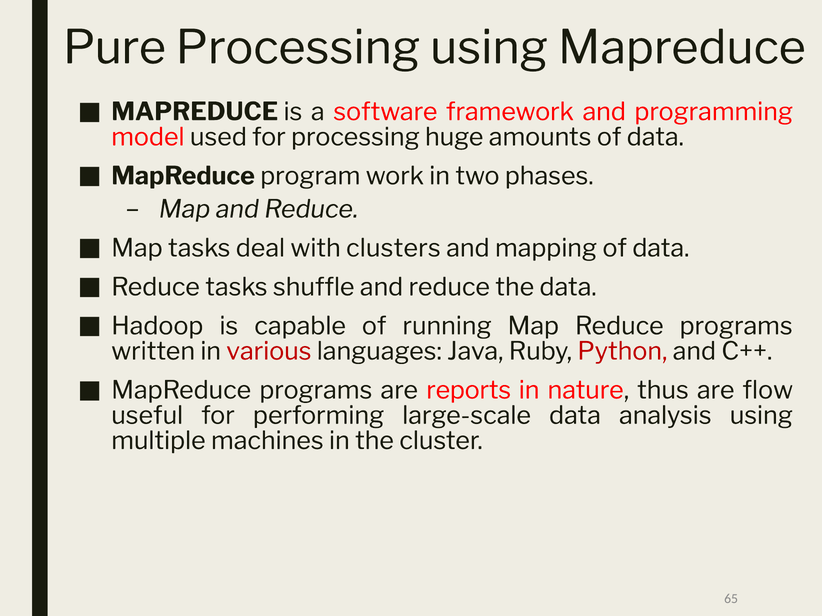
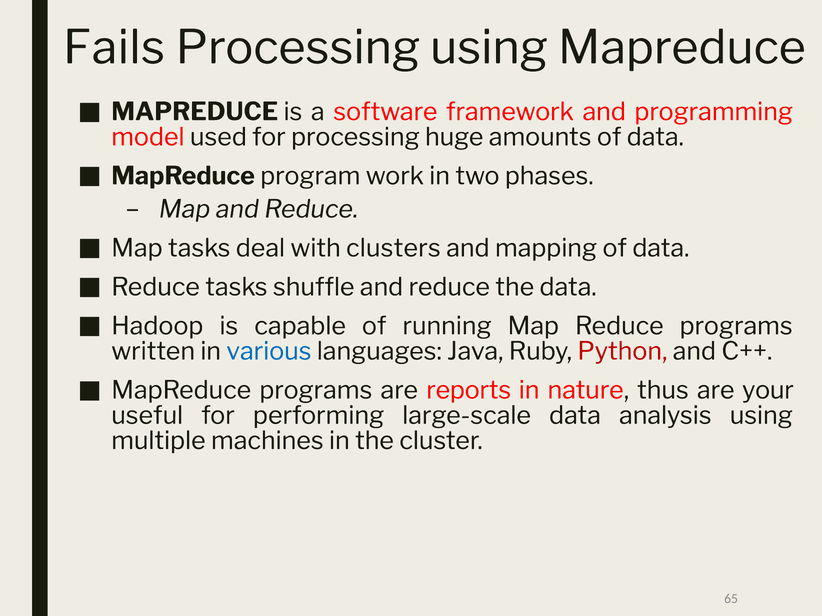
Pure: Pure -> Fails (114, 48)
various colour: red -> blue (269, 352)
flow: flow -> your (768, 391)
